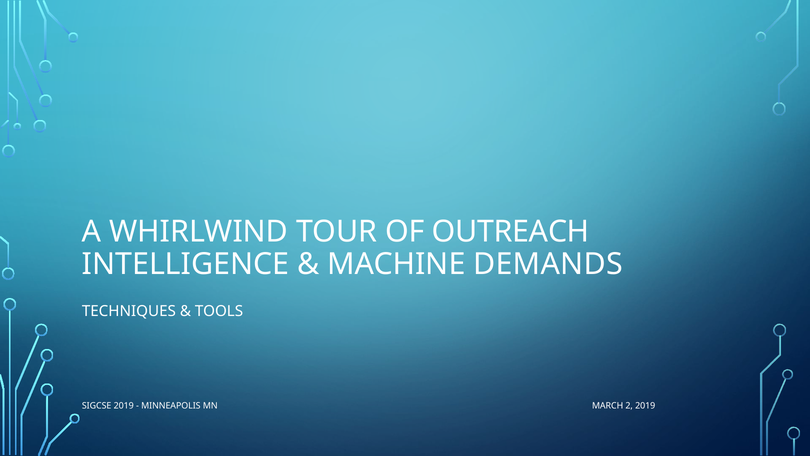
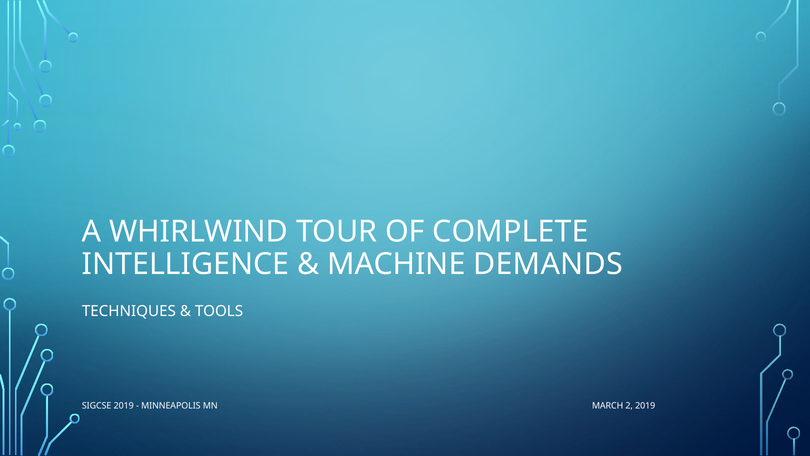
OUTREACH: OUTREACH -> COMPLETE (510, 231)
